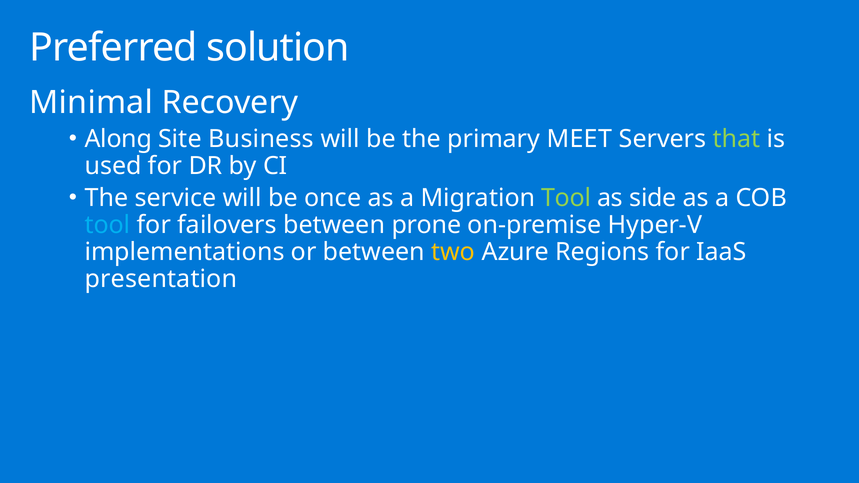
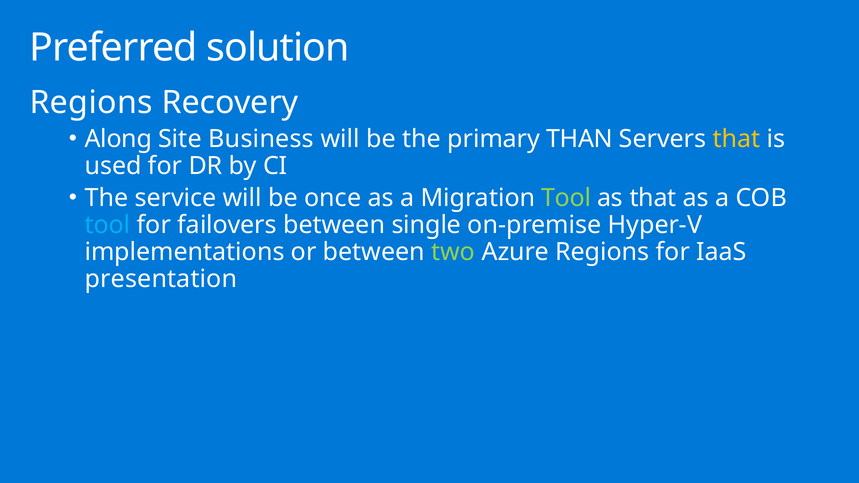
Minimal: Minimal -> Regions (91, 103)
MEET: MEET -> THAN (580, 139)
that colour: light green -> yellow (736, 139)
as side: side -> that (653, 198)
prone: prone -> single (426, 225)
two colour: yellow -> light green (453, 252)
